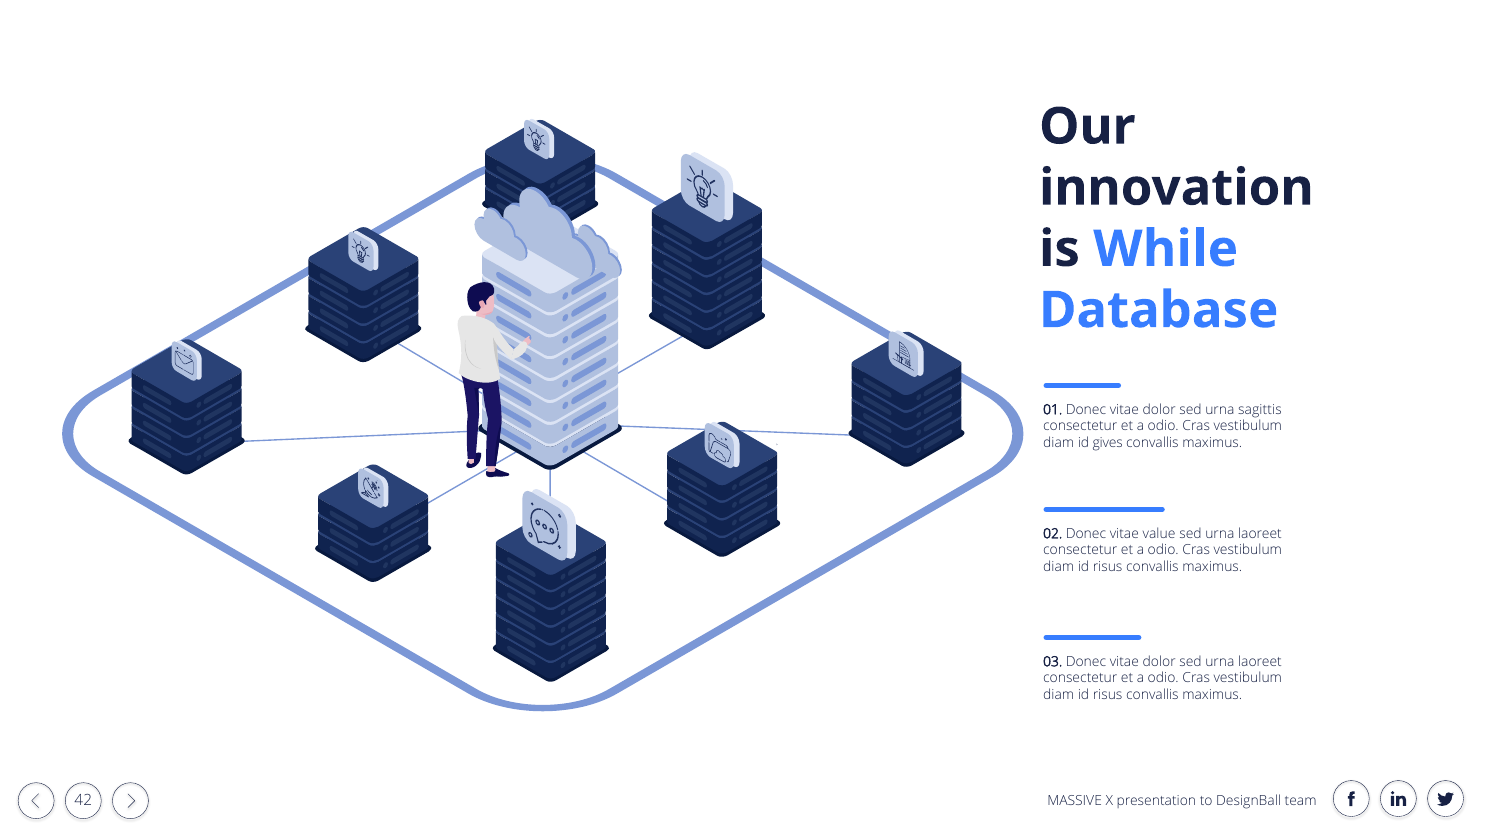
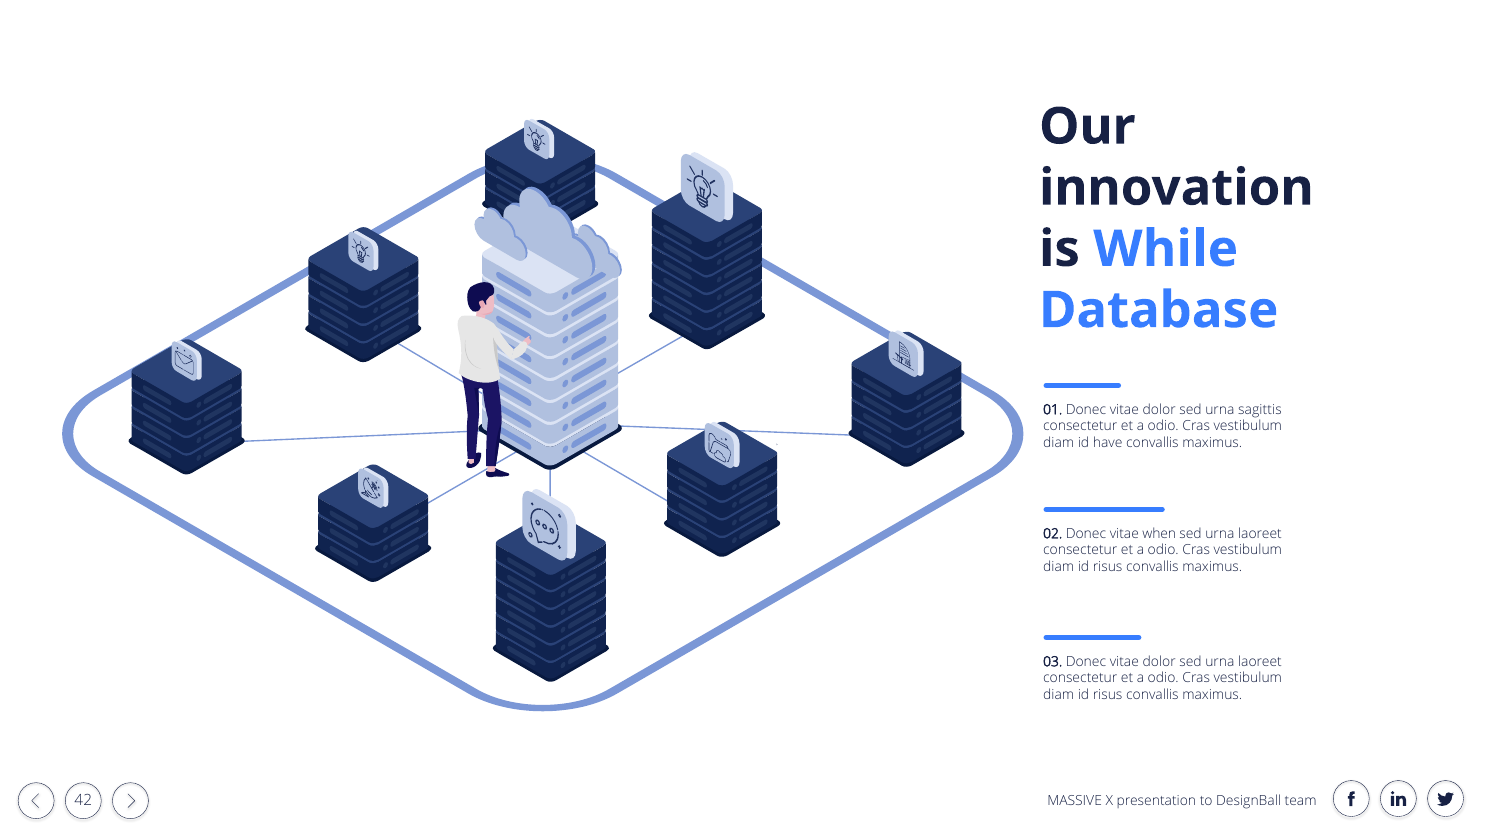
gives: gives -> have (1108, 443)
value: value -> when (1159, 534)
